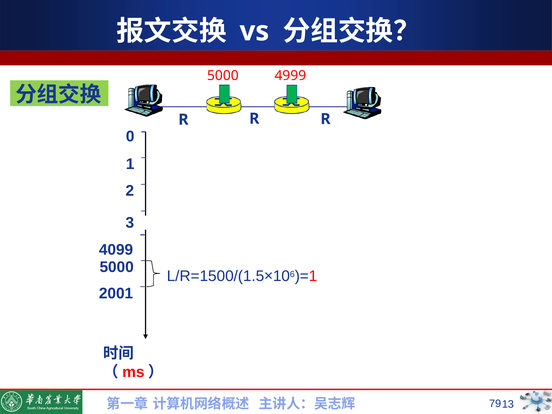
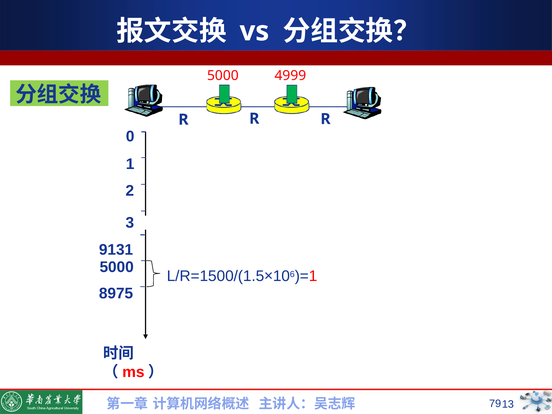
4099: 4099 -> 9131 (116, 250)
2001: 2001 -> 8975 (116, 293)
